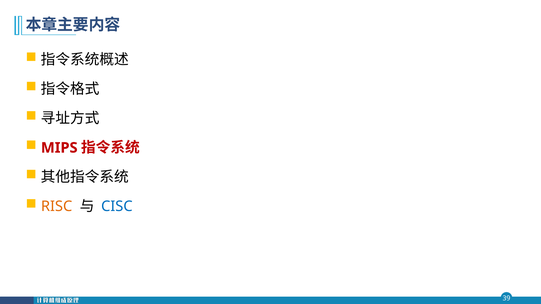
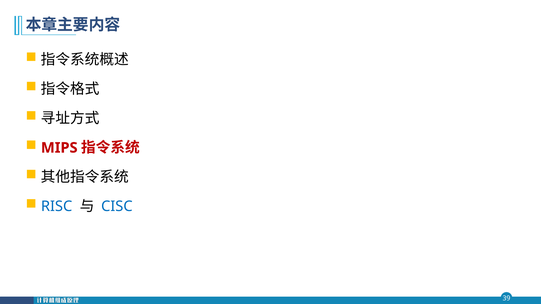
RISC colour: orange -> blue (57, 207)
